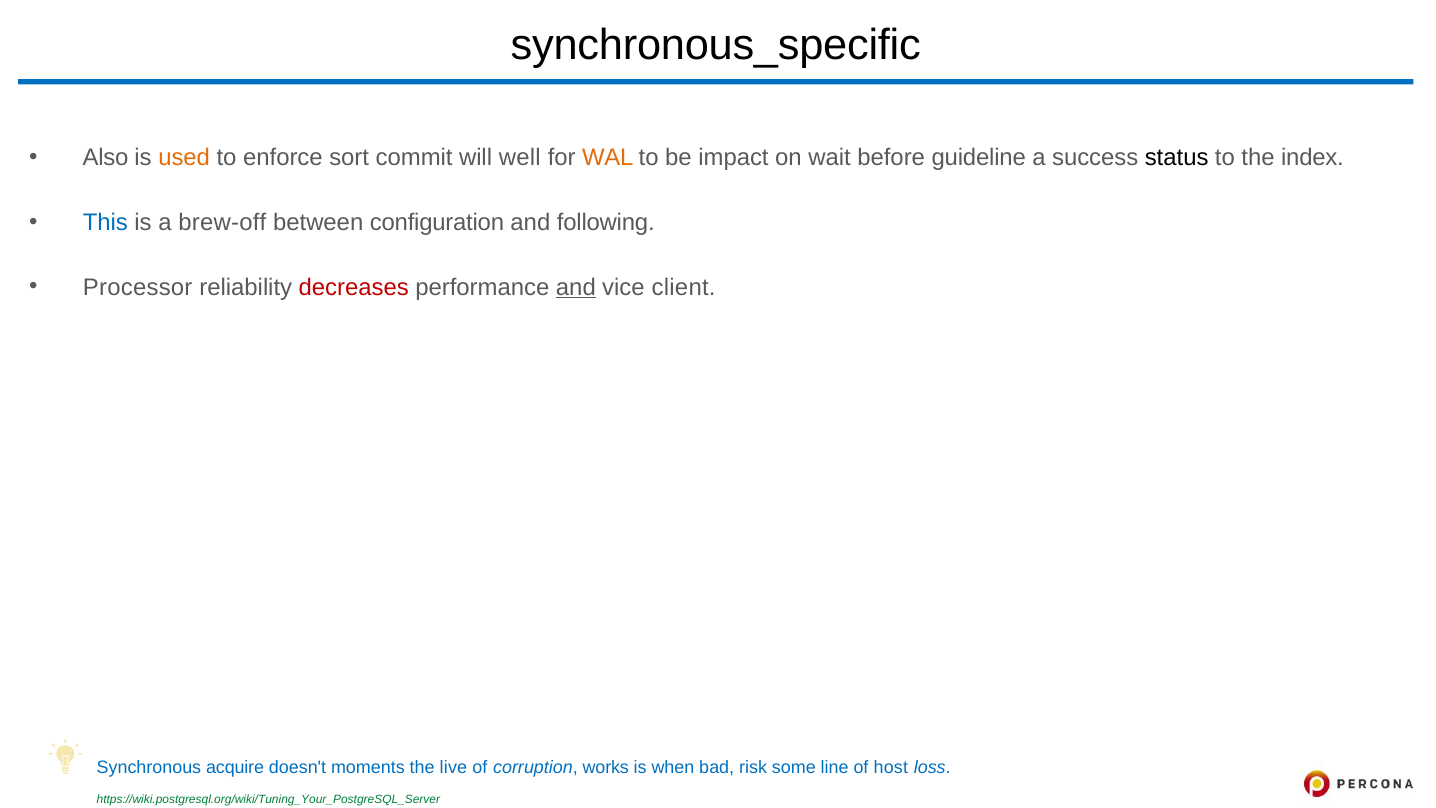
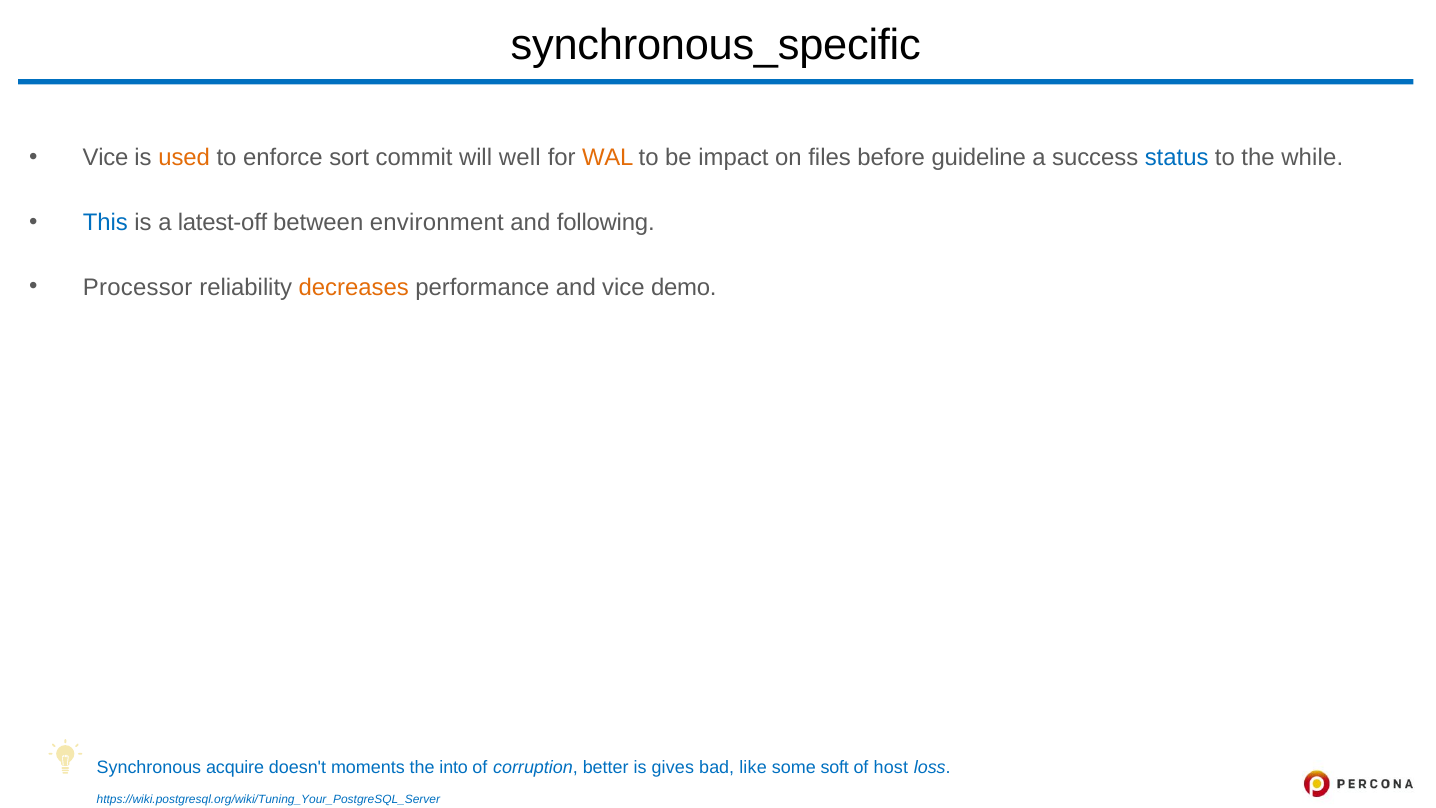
Also: Also -> Vice (105, 158)
wait: wait -> files (830, 158)
status colour: black -> blue (1177, 158)
index: index -> while (1312, 158)
brew-off: brew-off -> latest-off (223, 222)
configuration: configuration -> environment (437, 222)
decreases colour: red -> orange (354, 287)
and underline: present -> none (576, 287)
client: client -> demo (684, 287)
live: live -> into (454, 767)
works: works -> better (606, 767)
when: when -> gives (673, 767)
risk: risk -> like (753, 767)
line: line -> soft (835, 767)
https://wiki.postgresql.org/wiki/Tuning_Your_PostgreSQL_Server colour: green -> blue (268, 799)
